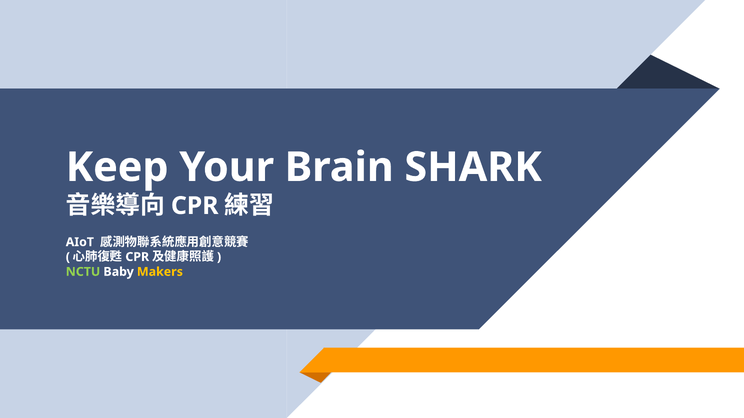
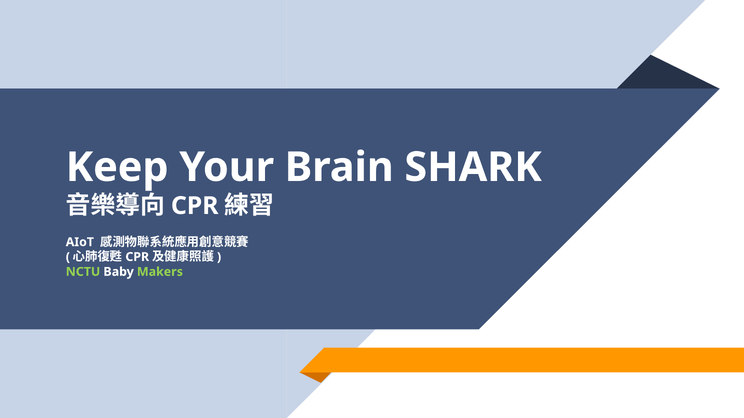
Makers colour: yellow -> light green (160, 272)
